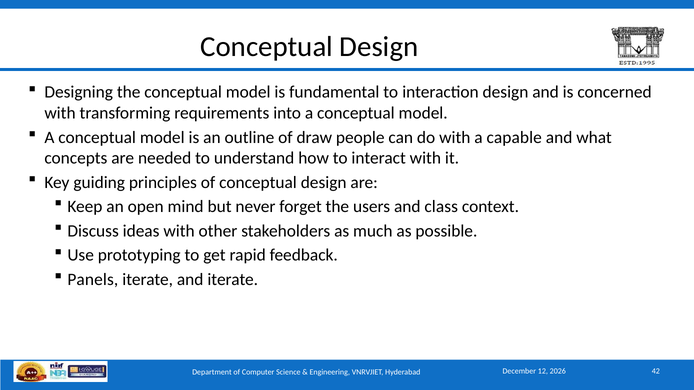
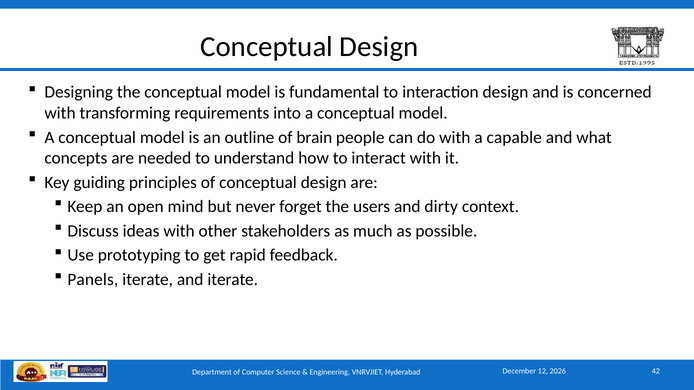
draw: draw -> brain (314, 137)
class: class -> dirty (441, 207)
